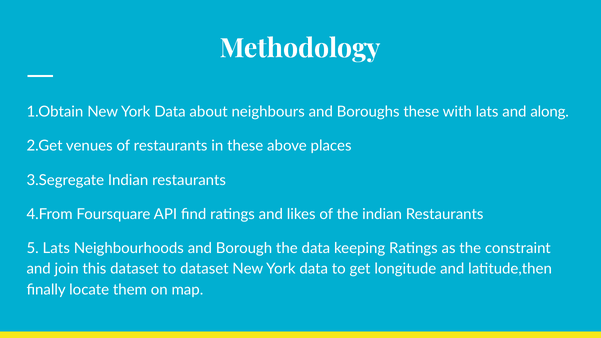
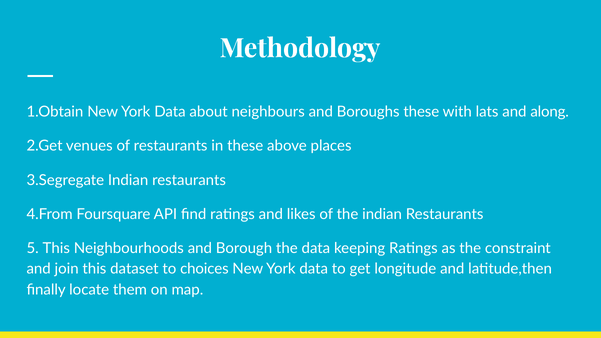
5 Lats: Lats -> This (56, 248)
to dataset: dataset -> choices (204, 269)
